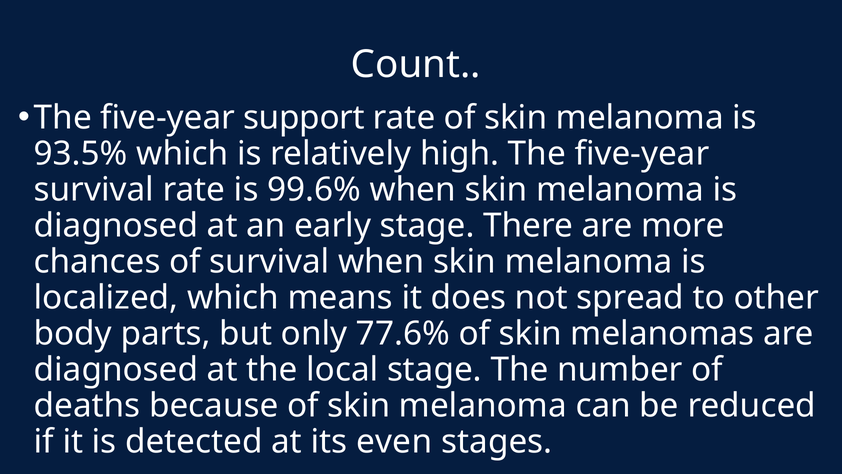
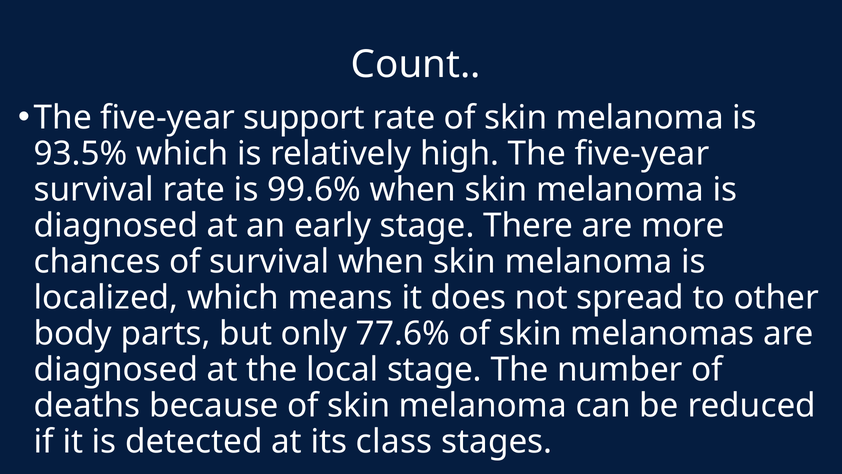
even: even -> class (394, 442)
